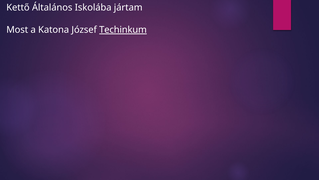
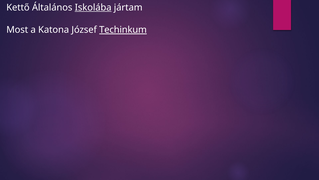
Iskolába underline: none -> present (93, 7)
